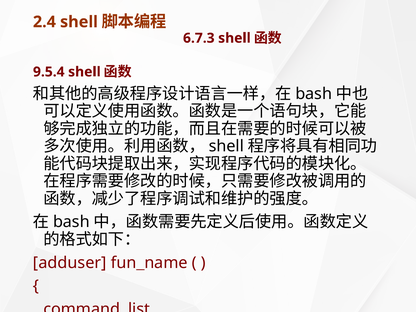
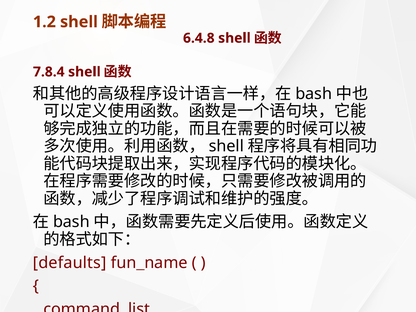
2.4: 2.4 -> 1.2 (44, 22)
6.7.3: 6.7.3 -> 6.4.8 (199, 38)
9.5.4: 9.5.4 -> 7.8.4 (49, 72)
adduser: adduser -> defaults (70, 263)
